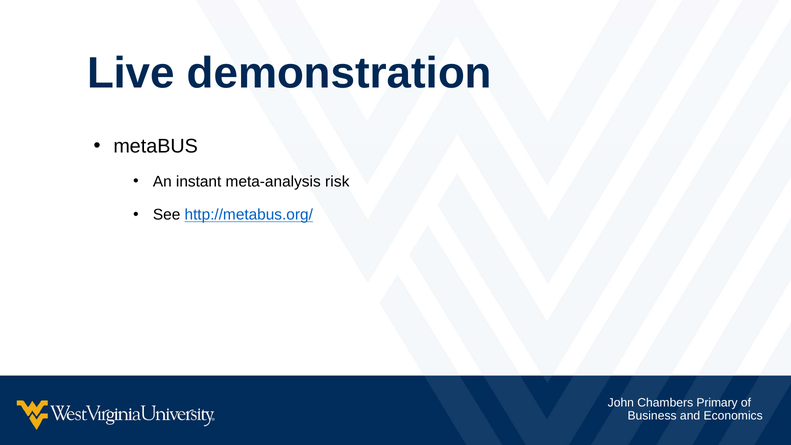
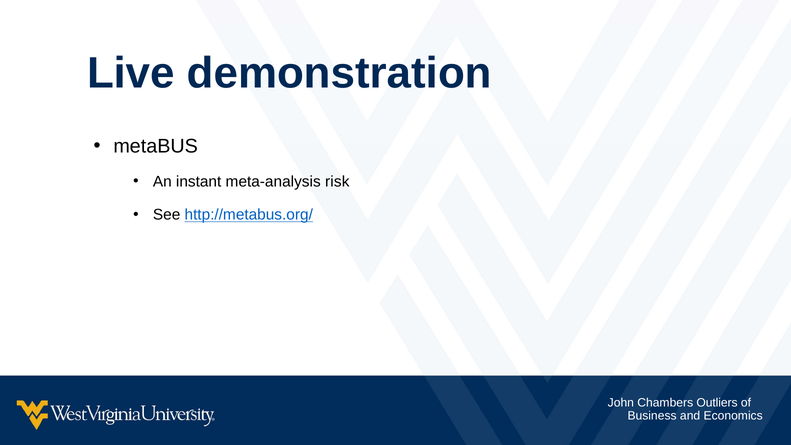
Primary: Primary -> Outliers (717, 403)
